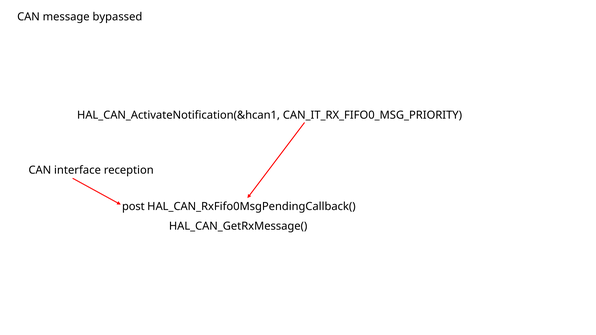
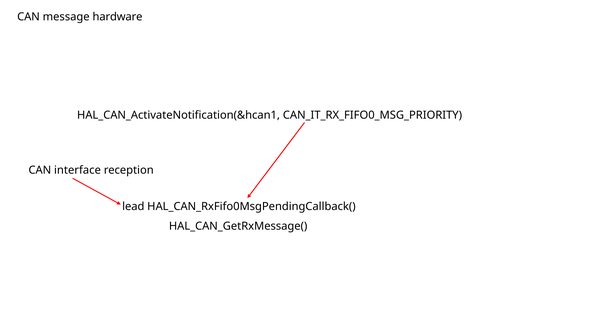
bypassed: bypassed -> hardware (117, 17)
post: post -> lead (133, 207)
